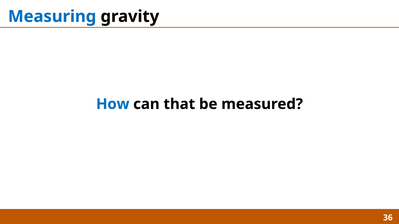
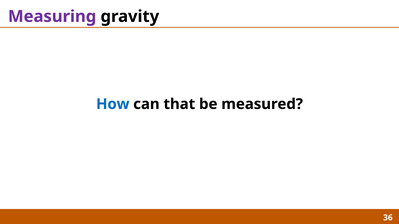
Measuring colour: blue -> purple (52, 16)
